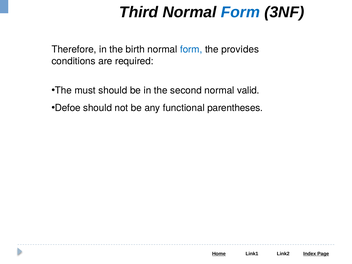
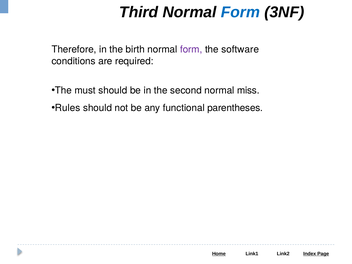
form colour: blue -> purple (191, 49)
provides: provides -> software (240, 49)
valid: valid -> miss (248, 90)
Defoe: Defoe -> Rules (68, 108)
